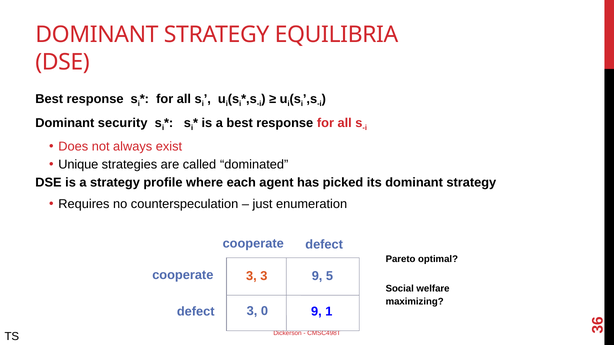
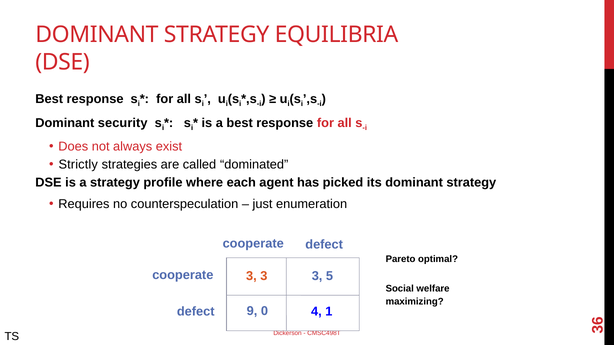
Unique: Unique -> Strictly (78, 165)
3 3 9: 9 -> 3 (317, 277)
3: 3 -> 9 (252, 311)
0 9: 9 -> 4 (316, 312)
